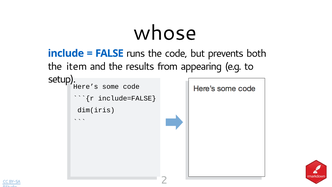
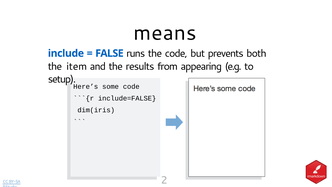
whose: whose -> means (165, 33)
